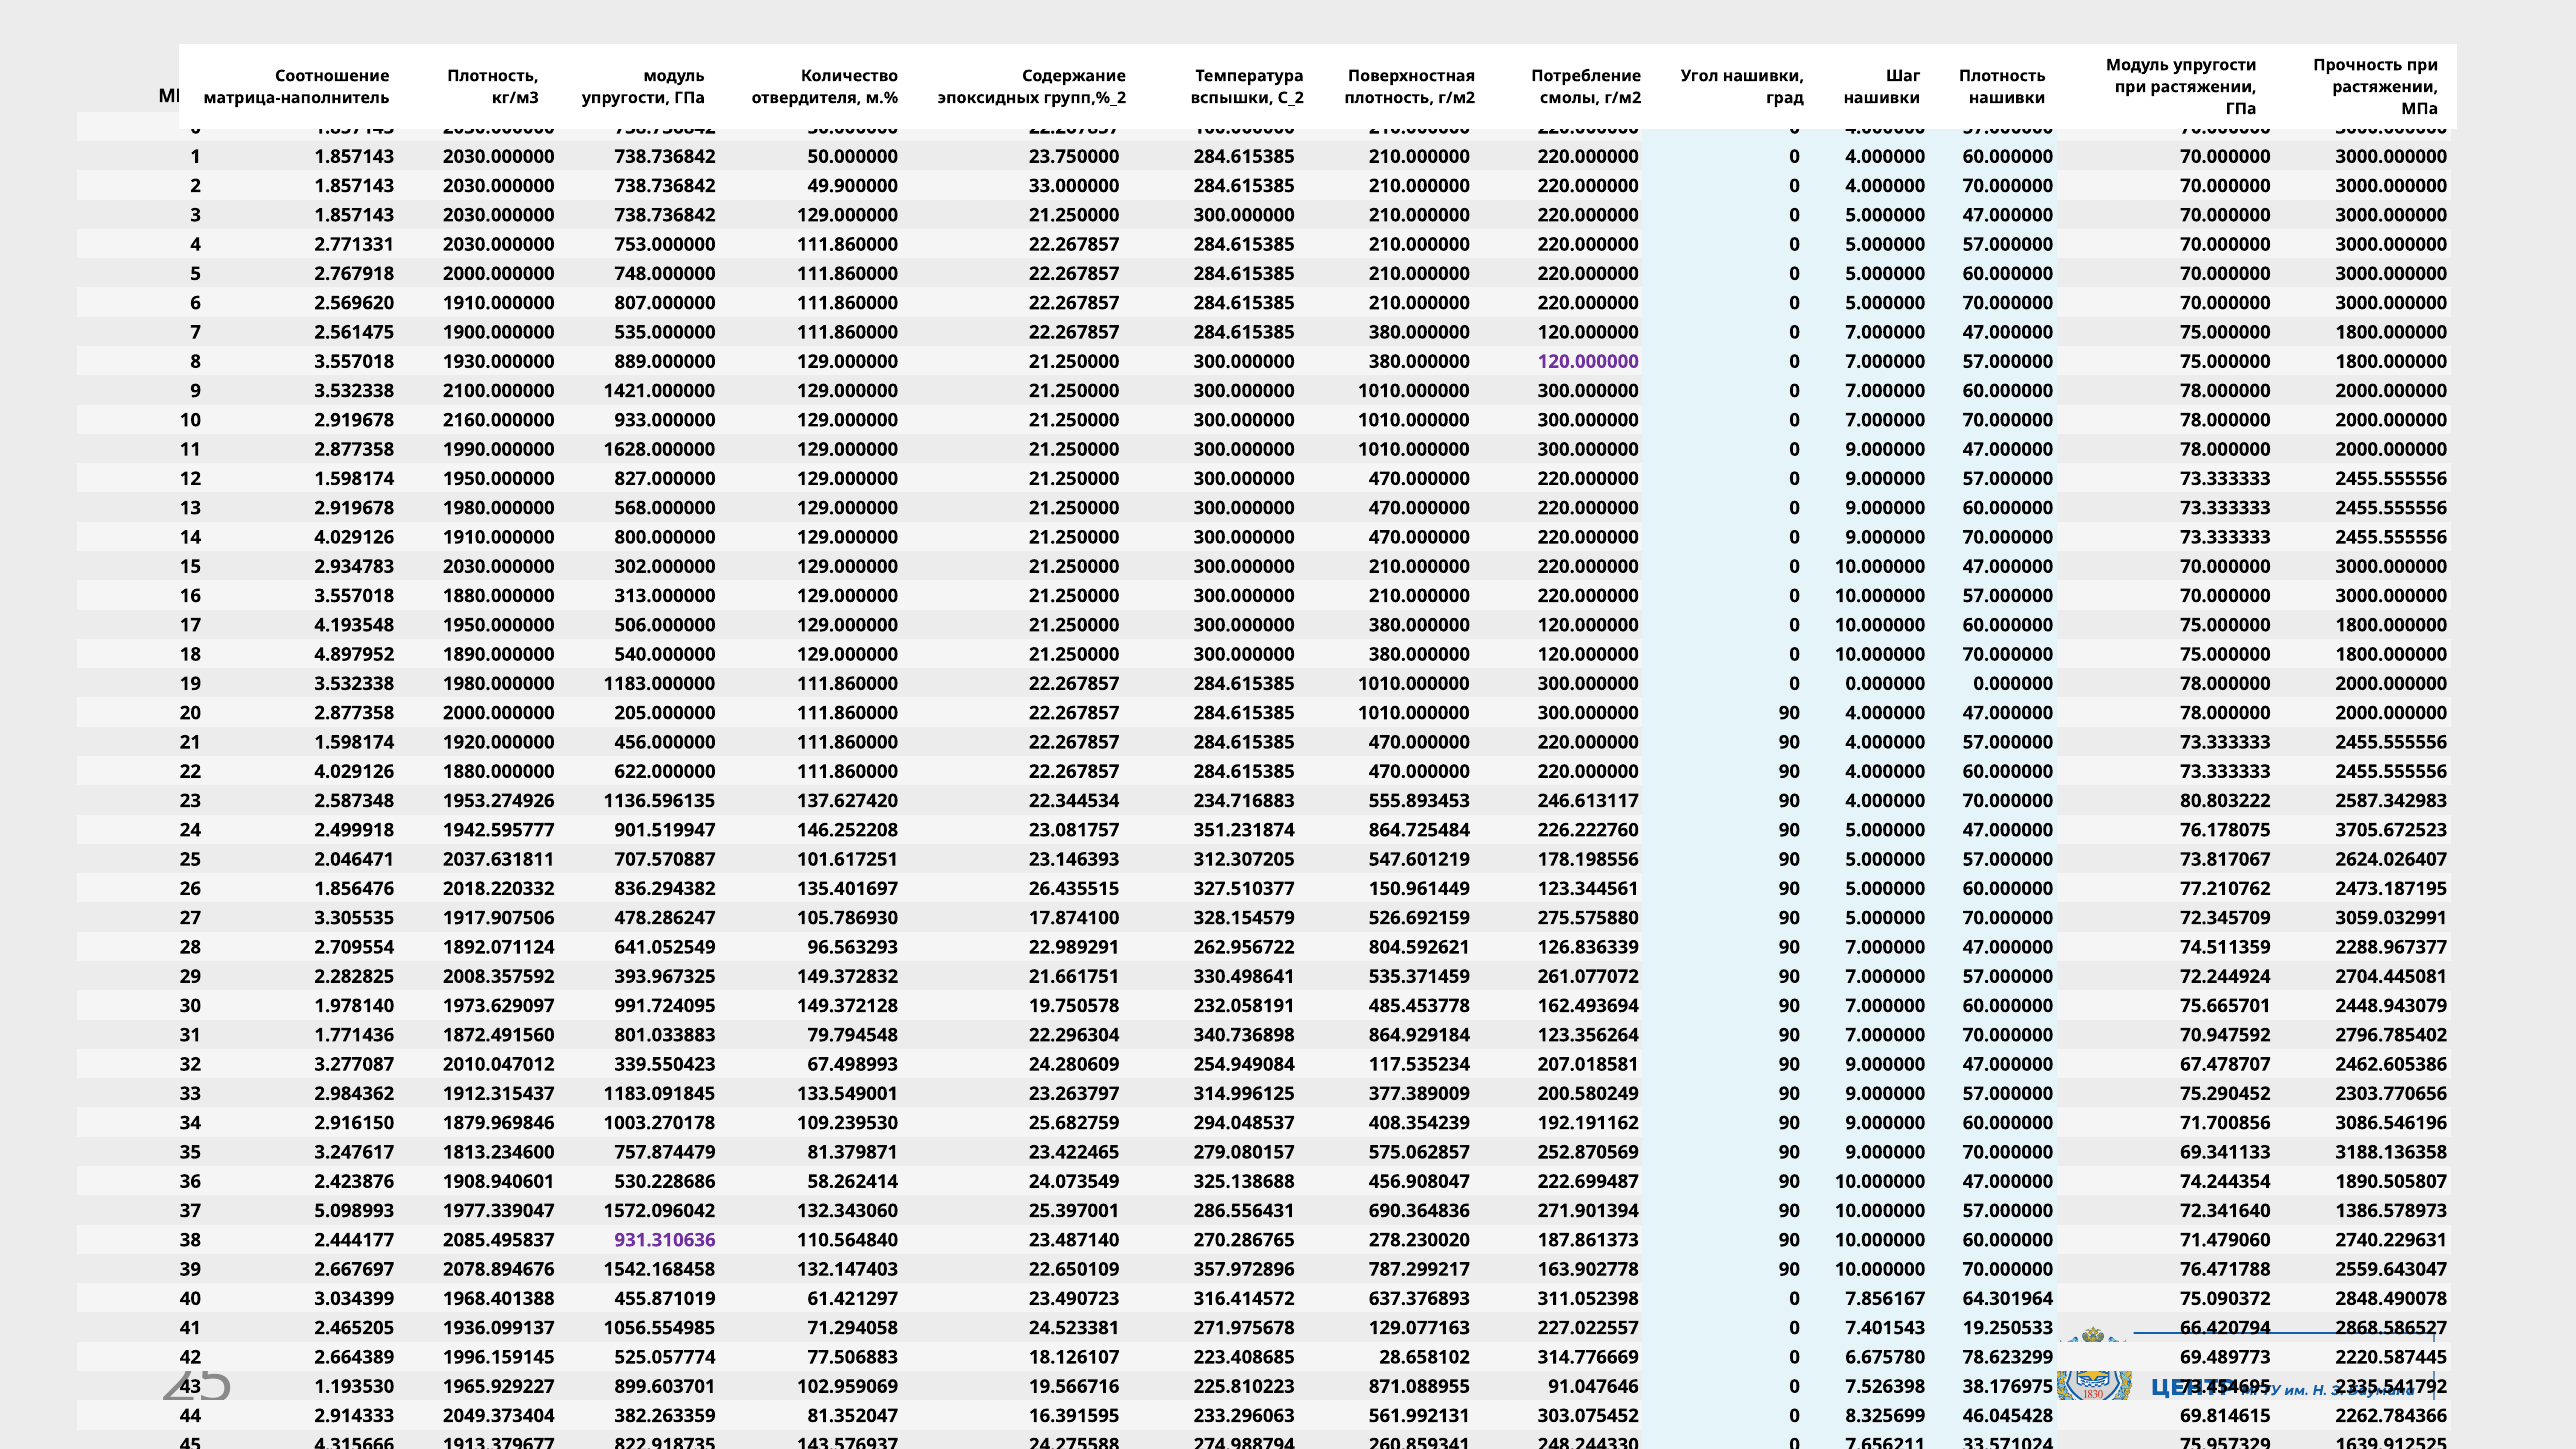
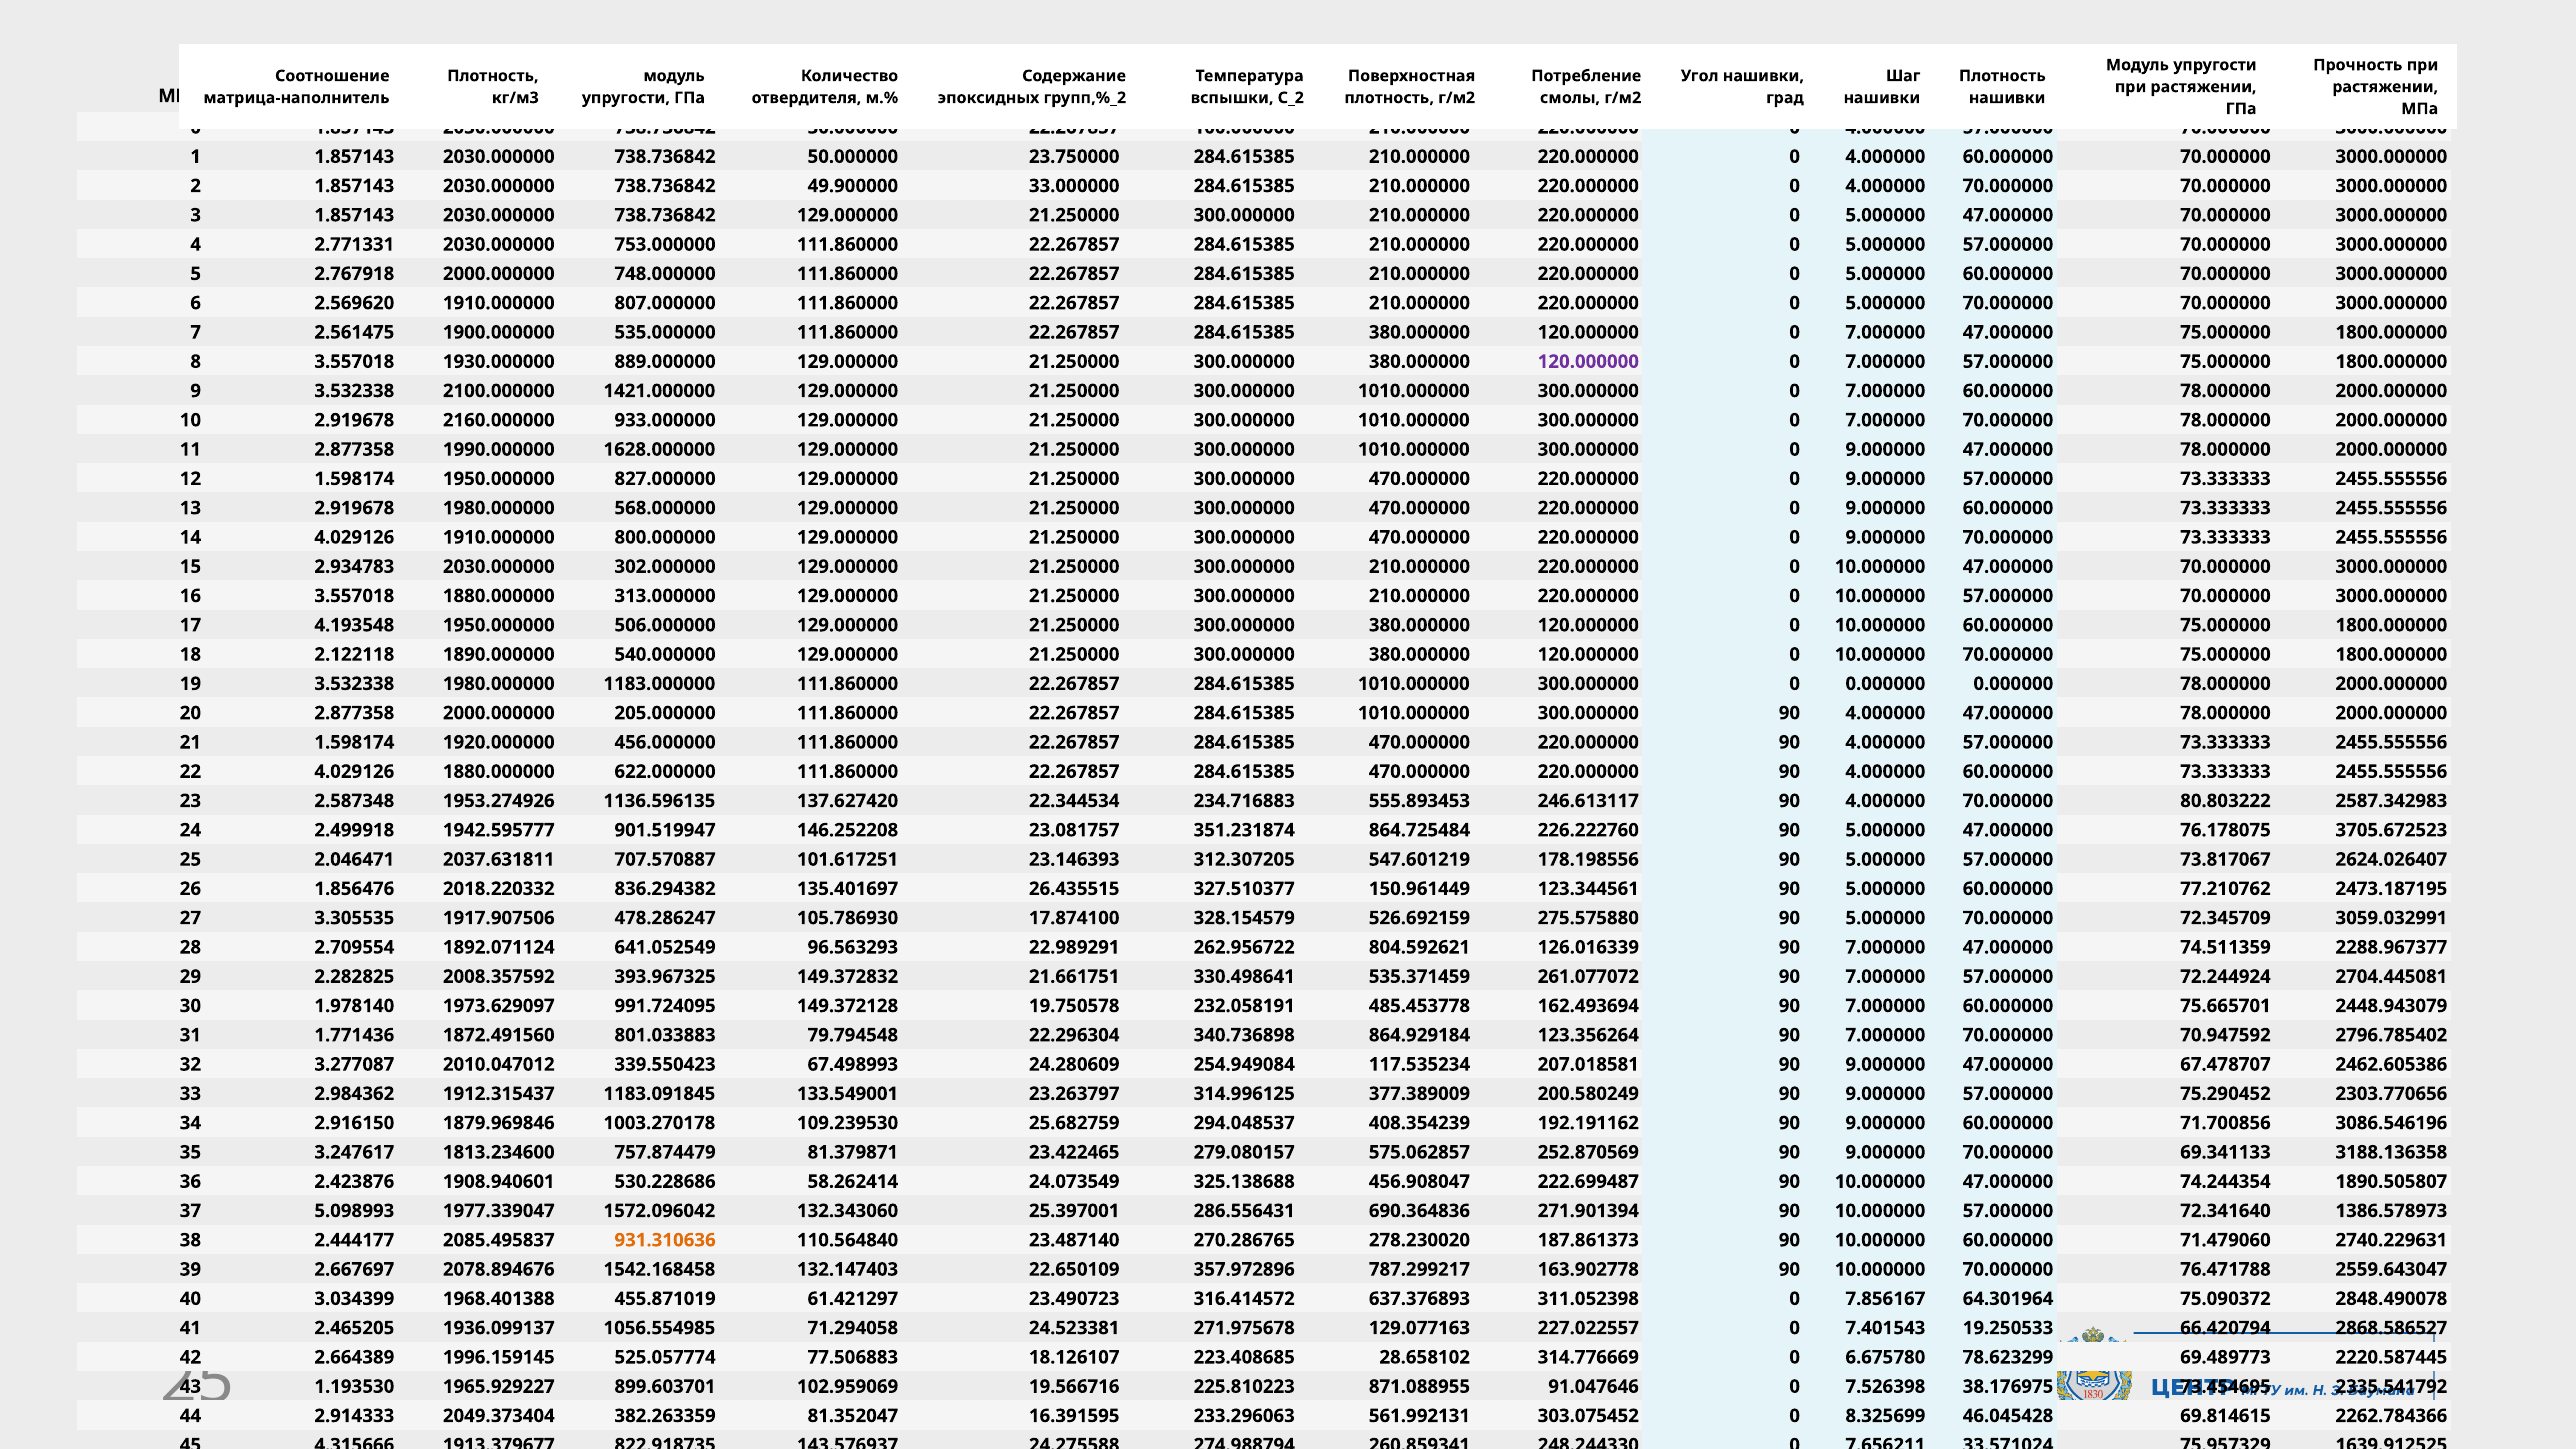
4.897952: 4.897952 -> 2.122118 (354, 654)
126.836339: 126.836339 -> 126.016339 (1588, 947)
931.310636 colour: purple -> orange (665, 1240)
